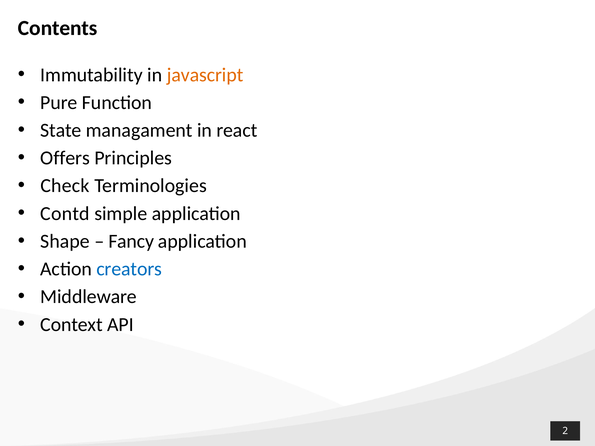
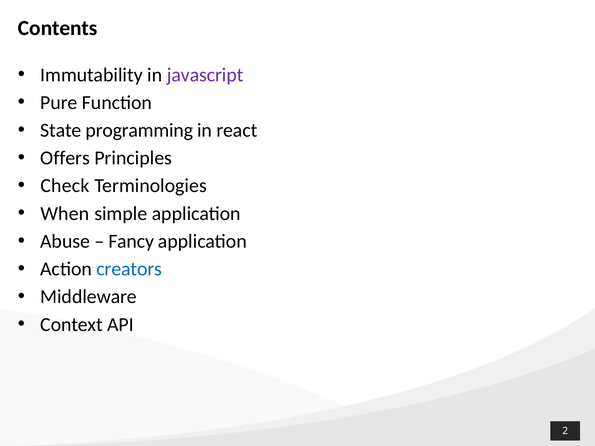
javascript colour: orange -> purple (205, 75)
managament: managament -> programming (139, 130)
Contd: Contd -> When (65, 214)
Shape: Shape -> Abuse (65, 241)
